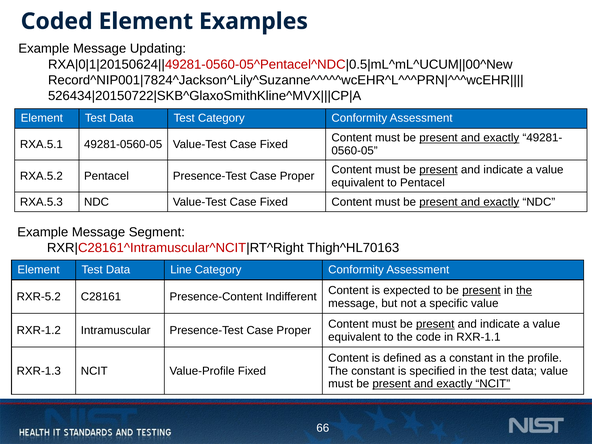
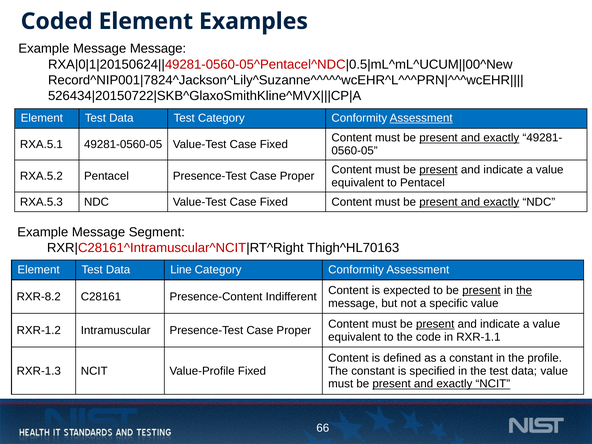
Message Updating: Updating -> Message (158, 49)
Assessment underline: none -> present (421, 118)
RXR-5.2: RXR-5.2 -> RXR-8.2 (39, 297)
